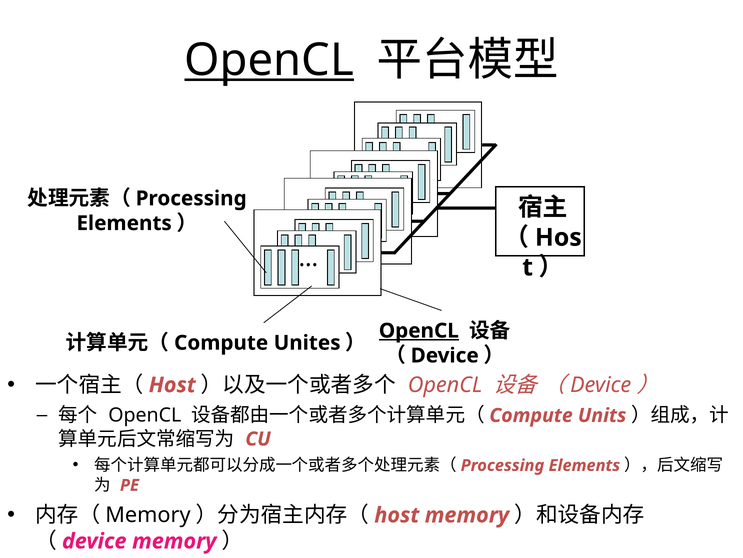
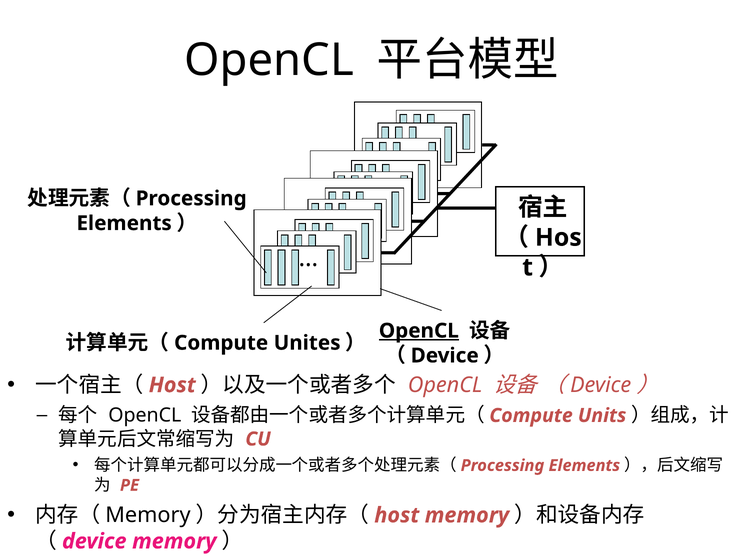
OpenCL underline: present -> none (269, 60)
